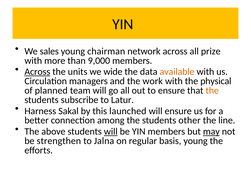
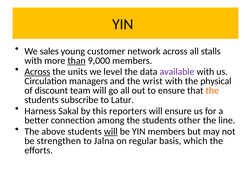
chairman: chairman -> customer (106, 51)
prize: prize -> stalls (211, 51)
than underline: none -> present (77, 61)
wide: wide -> level (113, 72)
available colour: orange -> purple (177, 72)
work: work -> wrist (153, 81)
planned: planned -> discount (51, 91)
launched: launched -> reporters (128, 111)
may underline: present -> none (211, 132)
basis young: young -> which (195, 141)
